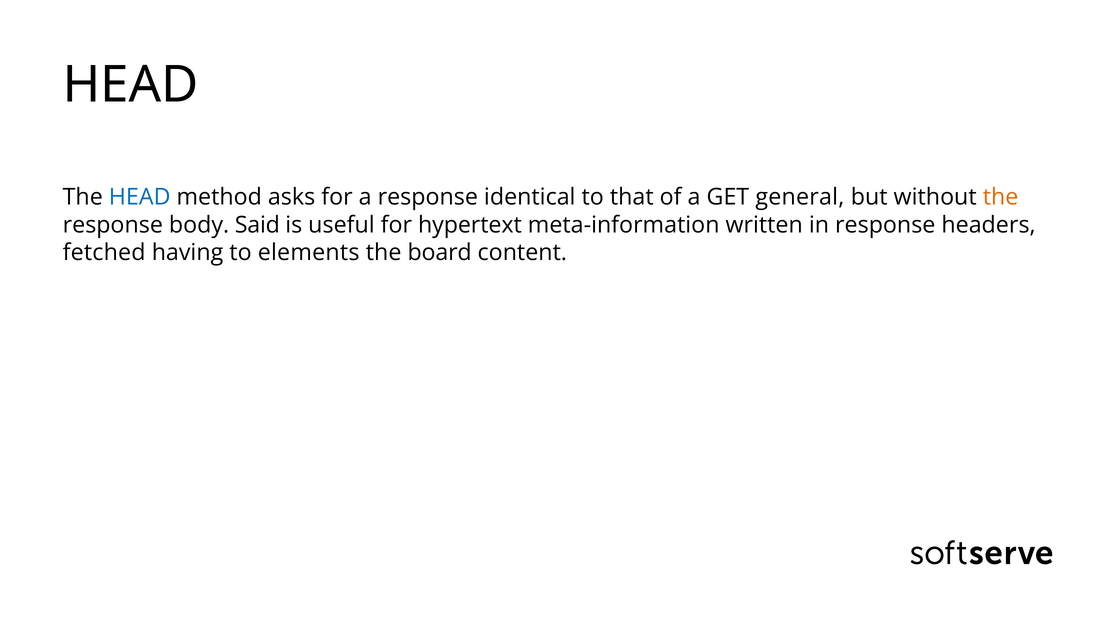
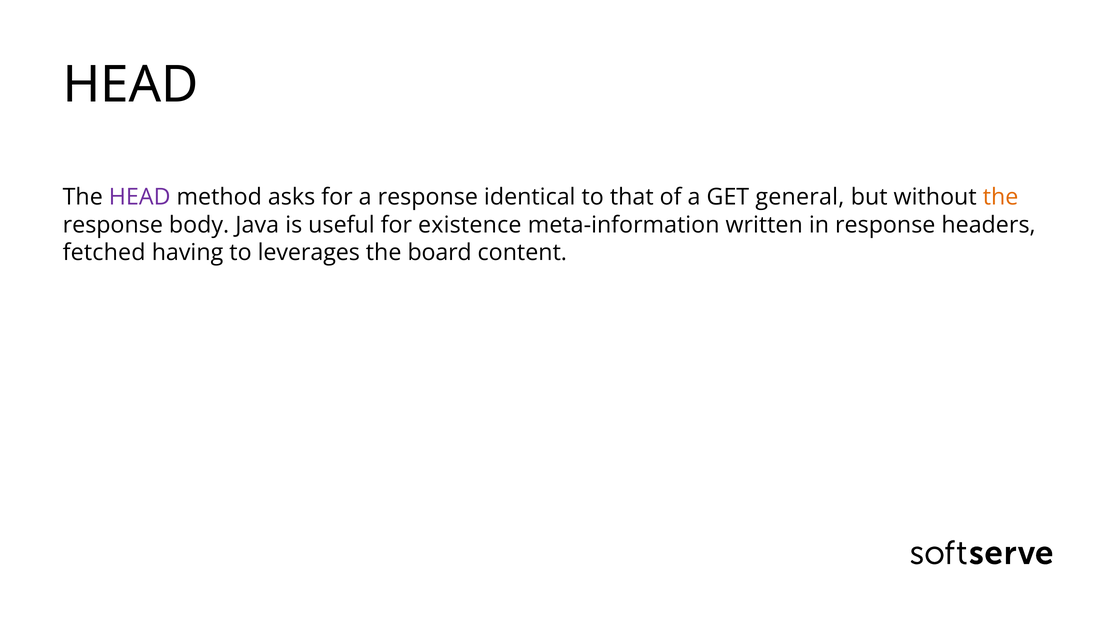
HEAD colour: blue -> purple (140, 197)
Said: Said -> Java (257, 225)
hypertext: hypertext -> existence (470, 225)
elements: elements -> leverages (309, 253)
